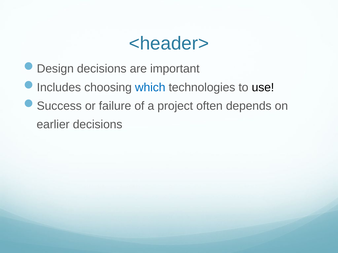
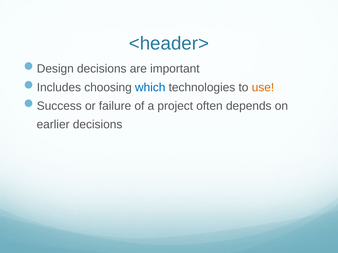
use colour: black -> orange (263, 87)
